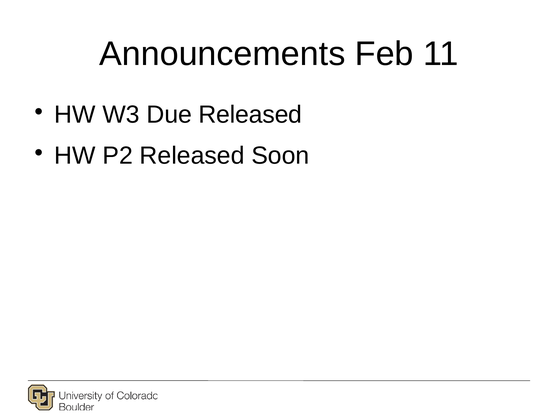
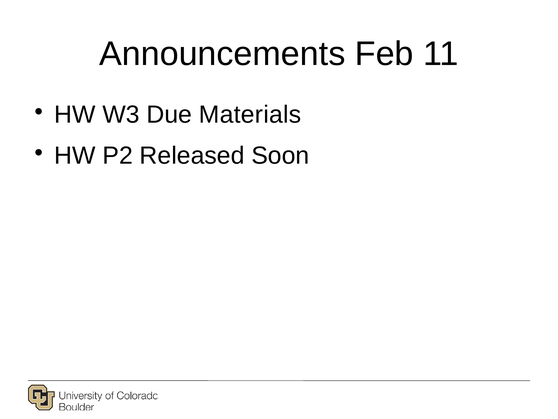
Due Released: Released -> Materials (250, 115)
